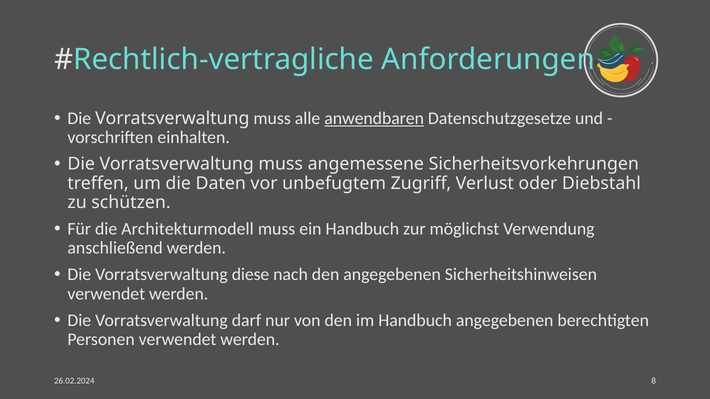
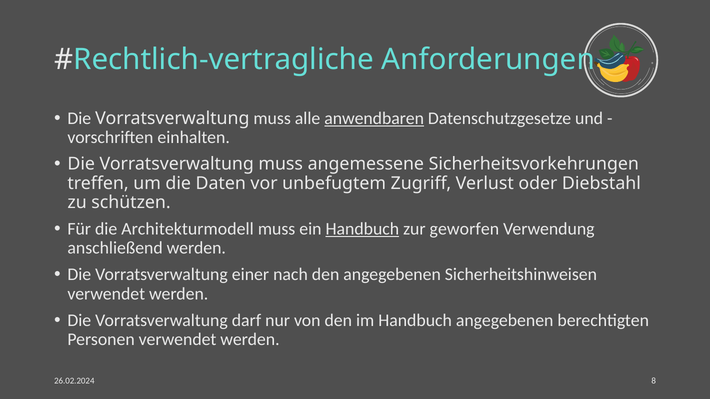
Handbuch underline: none -> present (362, 229)
möglichst: möglichst -> geworfen (464, 229)
diese: diese -> einer (250, 275)
